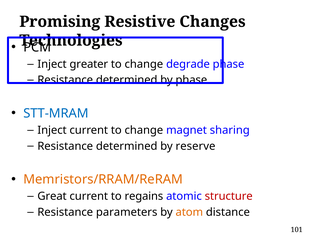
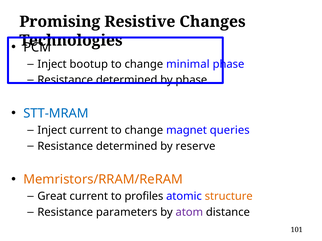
greater: greater -> bootup (89, 64)
degrade: degrade -> minimal (188, 64)
sharing: sharing -> queries (230, 130)
regains: regains -> profiles (144, 197)
structure colour: red -> orange (229, 197)
atom colour: orange -> purple (189, 213)
